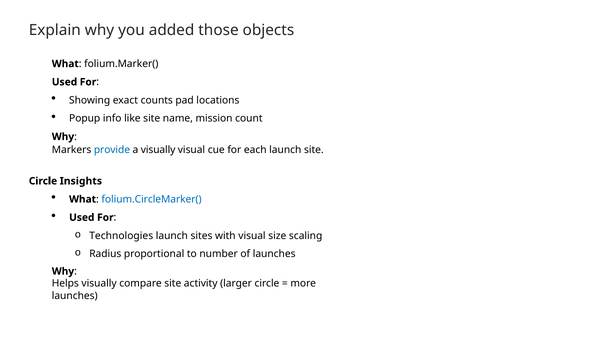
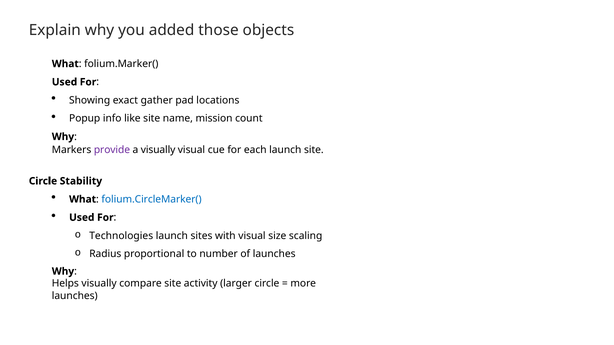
counts: counts -> gather (157, 100)
provide colour: blue -> purple (112, 150)
Insights: Insights -> Stability (81, 181)
